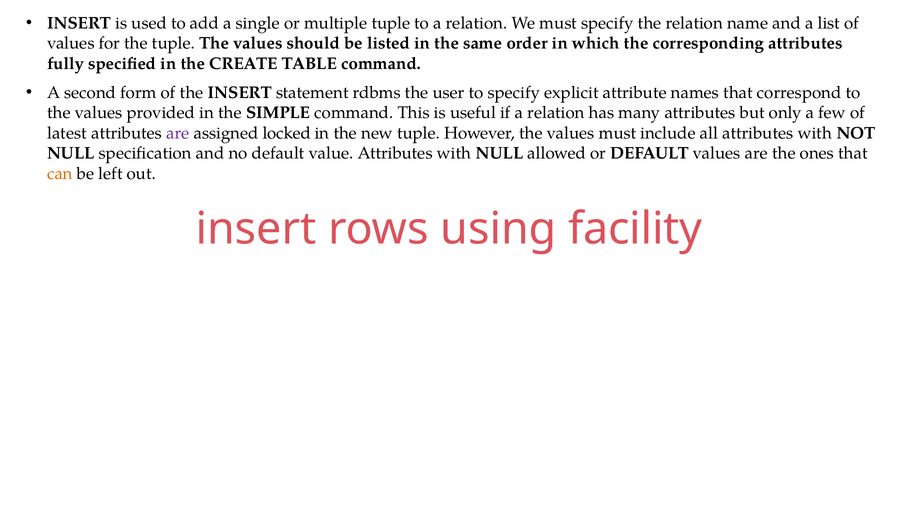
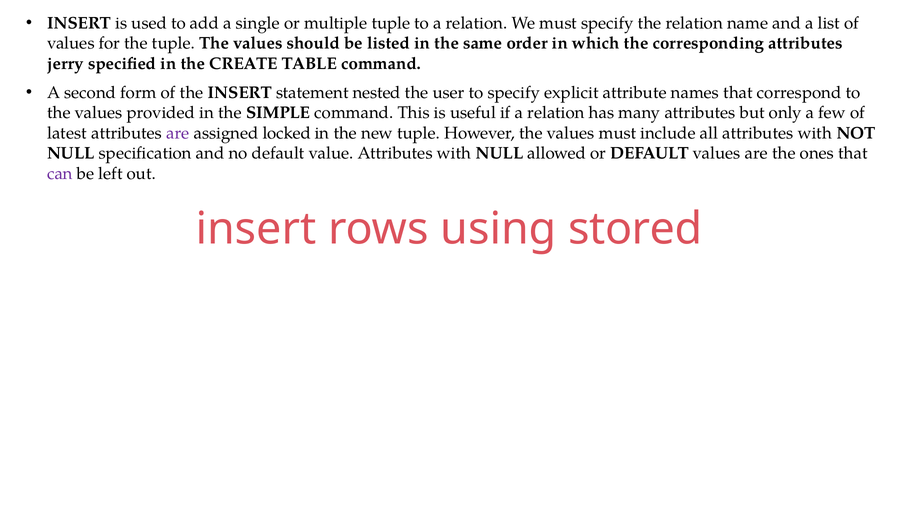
fully: fully -> jerry (65, 64)
rdbms: rdbms -> nested (377, 93)
can colour: orange -> purple (60, 174)
facility: facility -> stored (635, 229)
